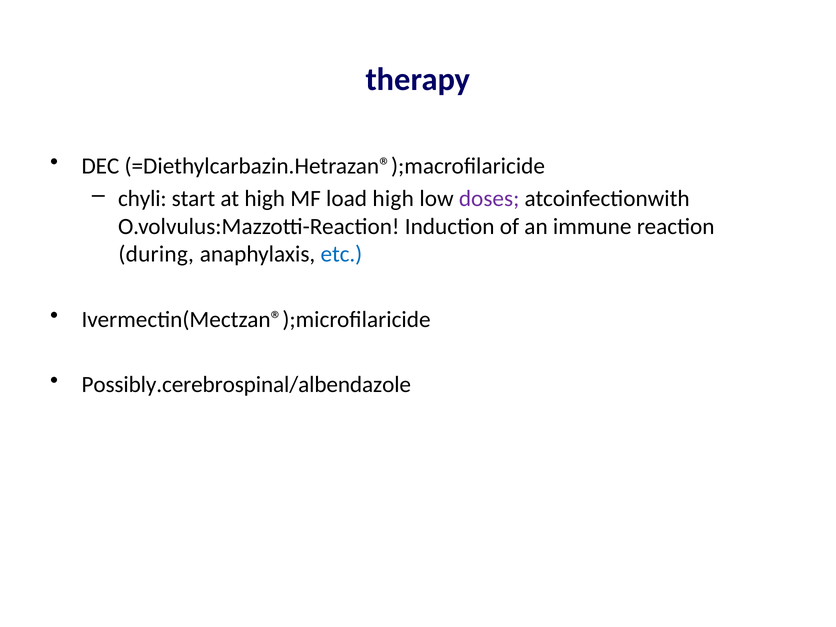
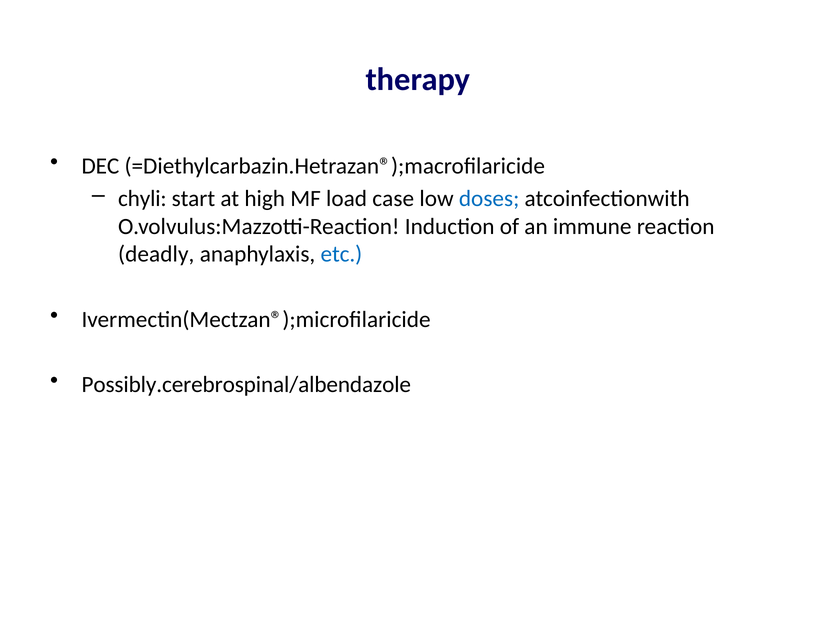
load high: high -> case (393, 199)
doses colour: purple -> blue (489, 199)
during: during -> deadly (156, 254)
